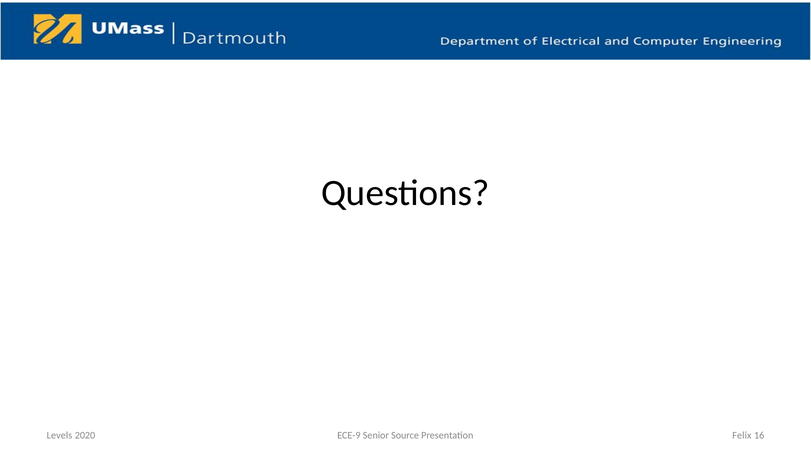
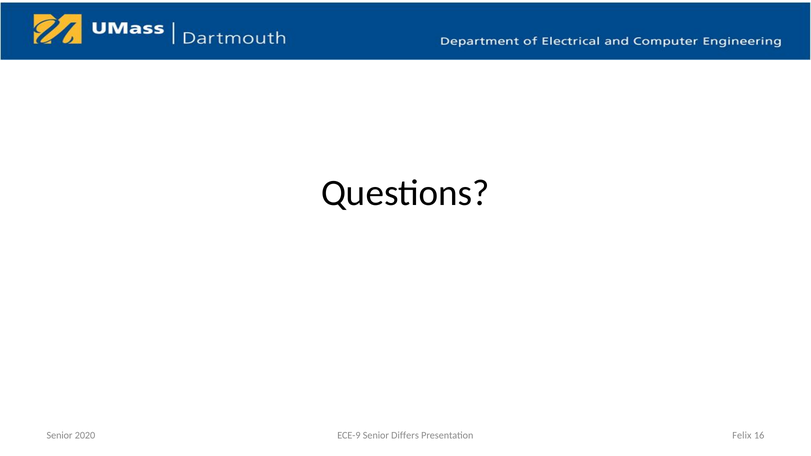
Levels: Levels -> Senior (60, 436)
Source: Source -> Differs (405, 436)
